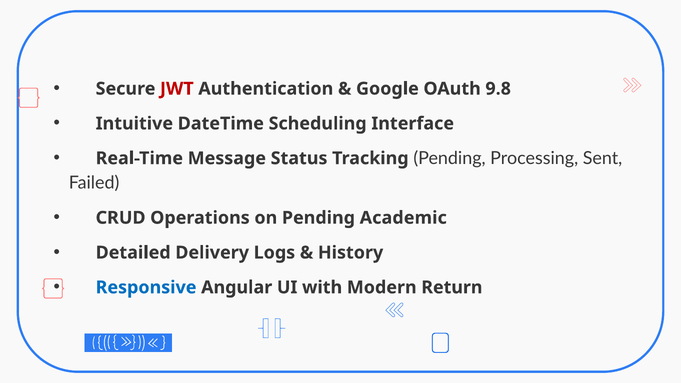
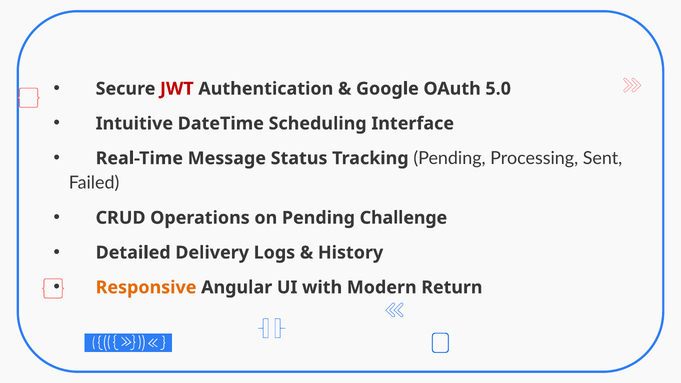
9.8: 9.8 -> 5.0 (498, 89)
Academic: Academic -> Challenge (403, 218)
Responsive colour: blue -> orange (146, 287)
